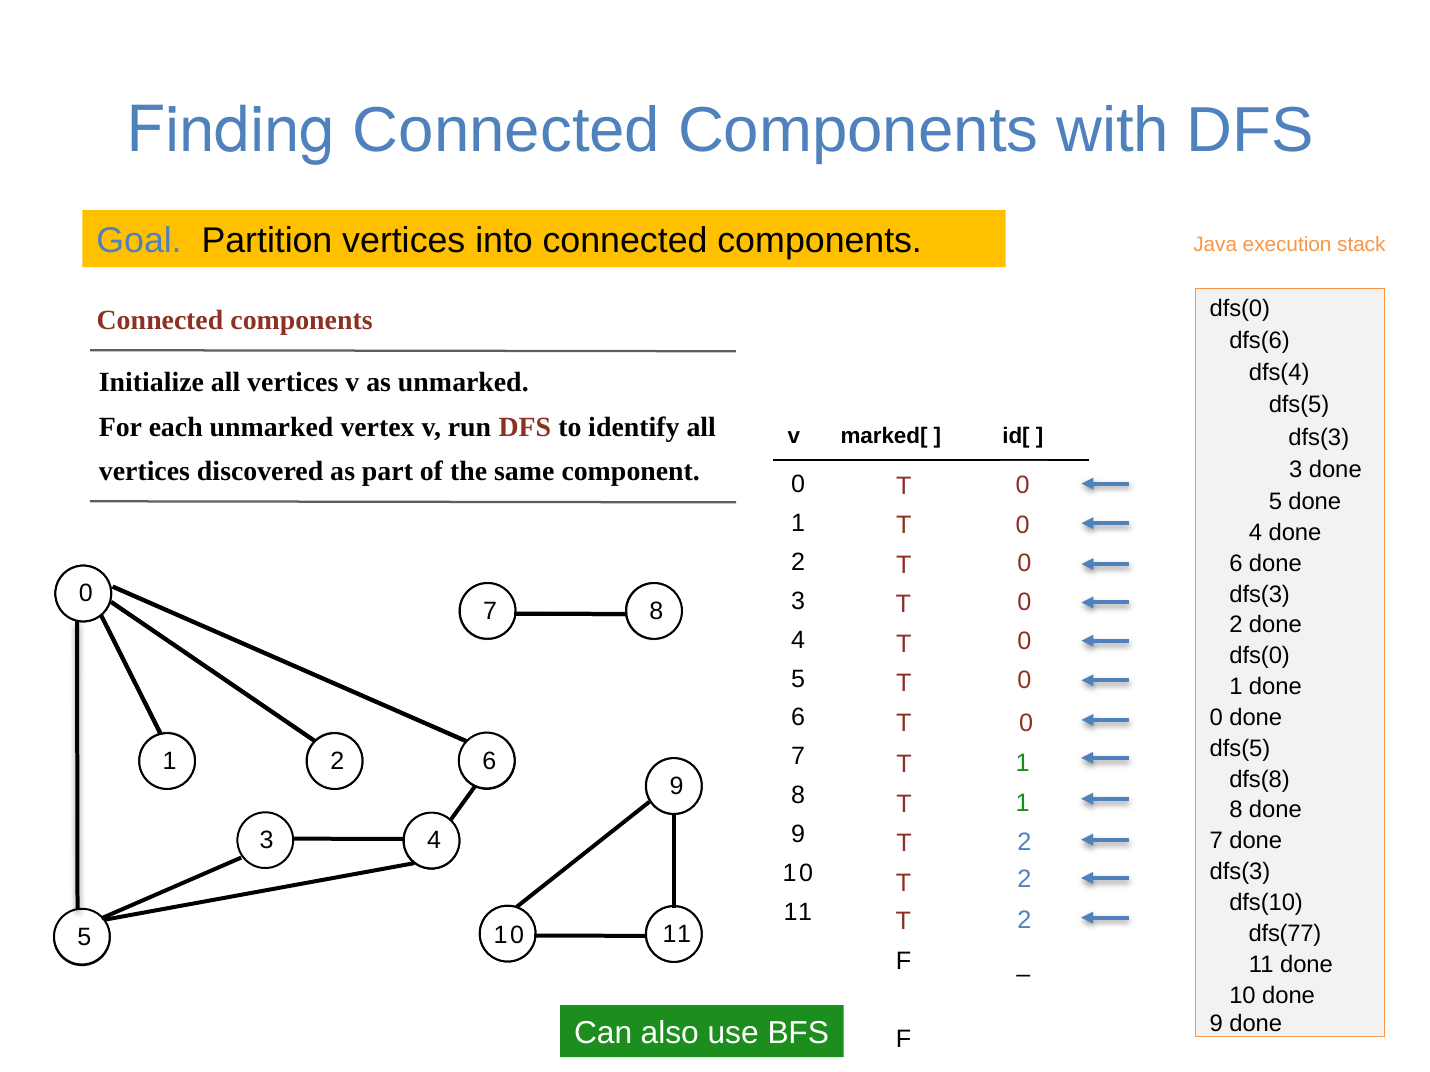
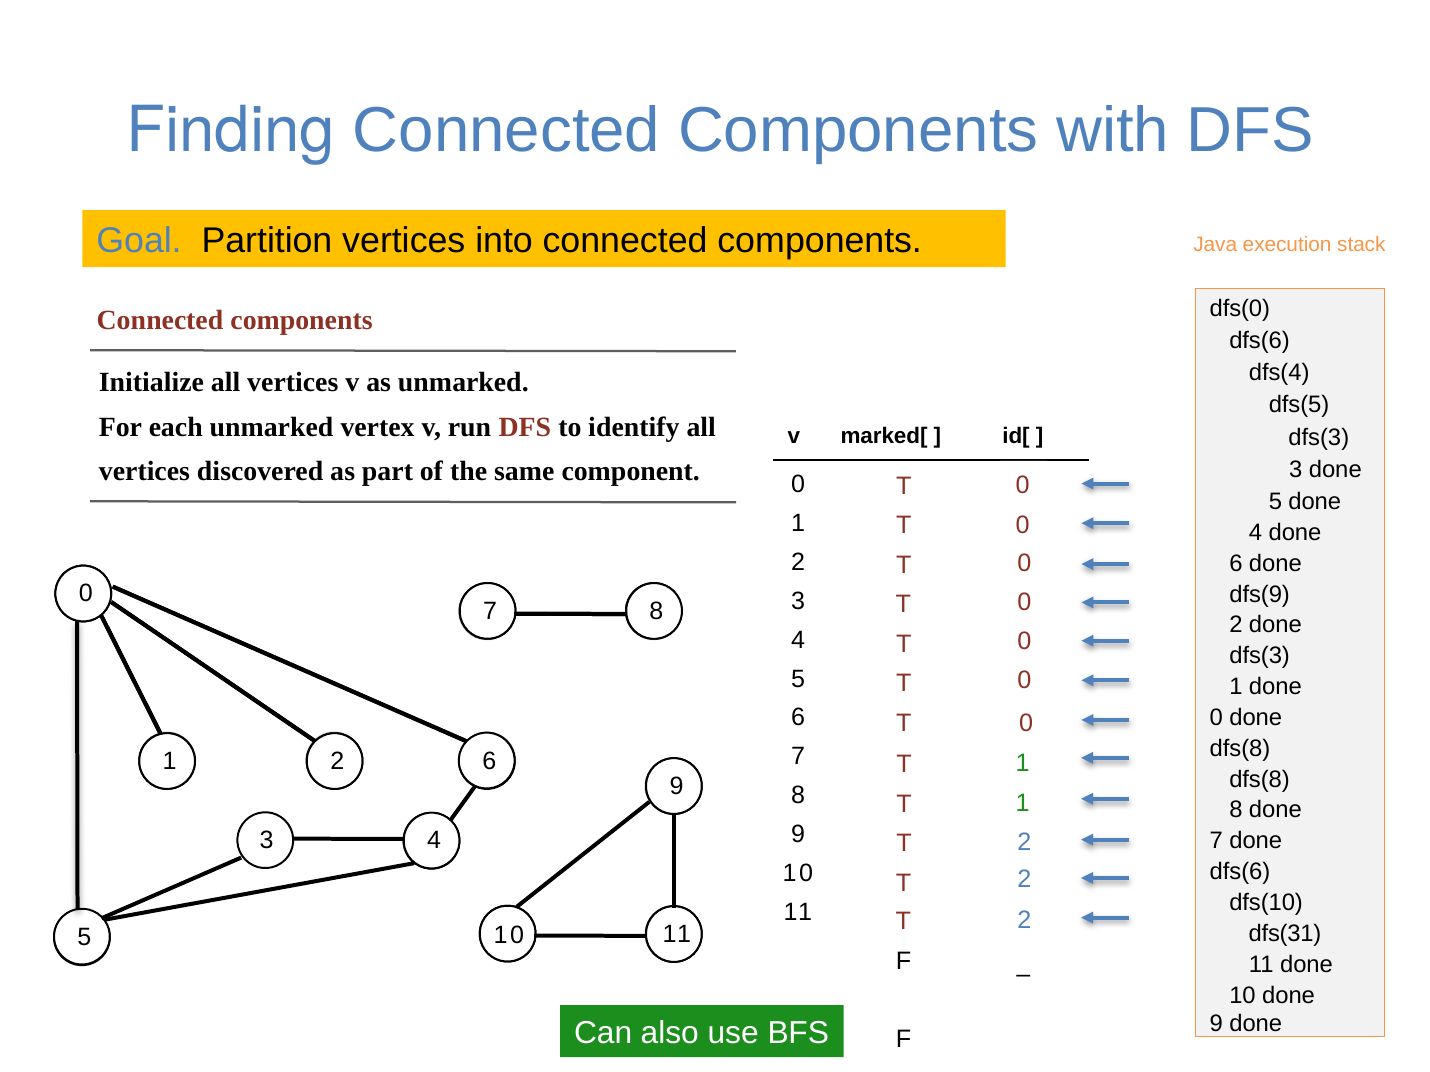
dfs(3: dfs(3 -> dfs(9 (1260, 595)
dfs(0: dfs(0 -> dfs(3 (1260, 656)
dfs(5: dfs(5 -> dfs(8 (1240, 749)
dfs(3: dfs(3 -> dfs(6 (1240, 872)
dfs(77: dfs(77 -> dfs(31 (1285, 934)
